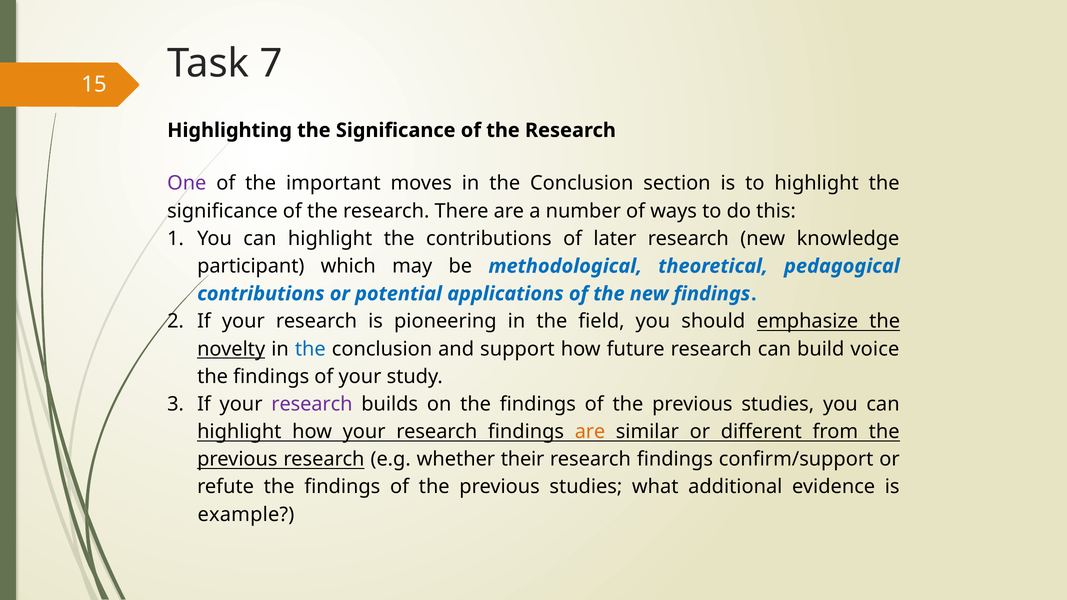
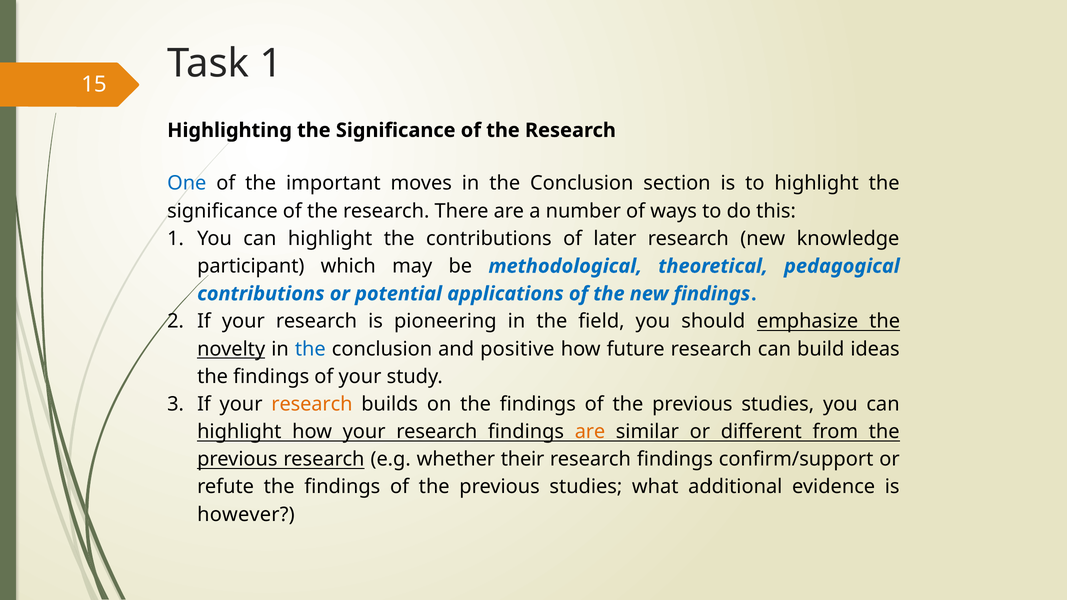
Task 7: 7 -> 1 (271, 64)
One colour: purple -> blue (187, 183)
support: support -> positive (517, 349)
voice: voice -> ideas (875, 349)
research colour: purple -> orange (312, 404)
example: example -> however (246, 515)
